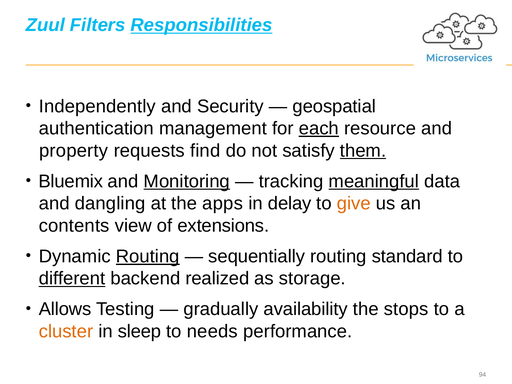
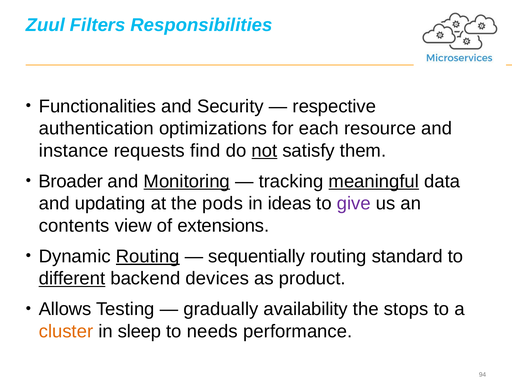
Responsibilities underline: present -> none (201, 25)
Independently: Independently -> Functionalities (97, 106)
geospatial: geospatial -> respective (334, 106)
management: management -> optimizations (213, 128)
each underline: present -> none (319, 128)
property: property -> instance (74, 151)
not underline: none -> present (264, 151)
them underline: present -> none (363, 151)
Bluemix: Bluemix -> Broader (71, 181)
dangling: dangling -> updating (110, 203)
apps: apps -> pods (223, 203)
delay: delay -> ideas (290, 203)
give colour: orange -> purple (354, 203)
realized: realized -> devices (217, 279)
storage: storage -> product (312, 279)
